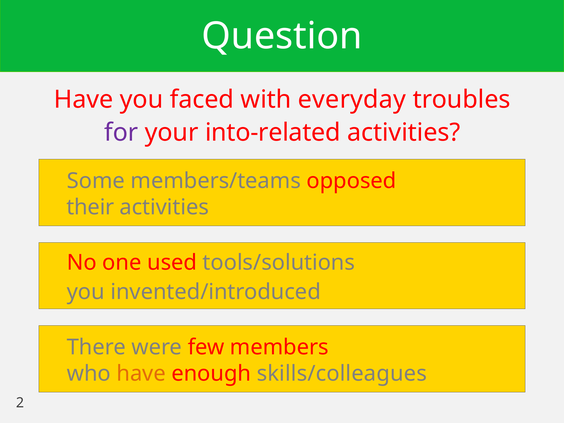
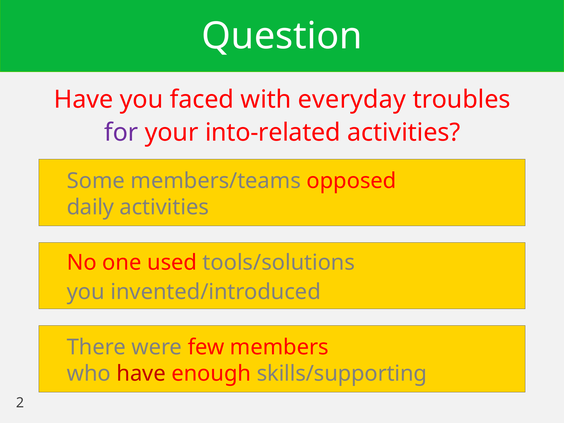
their: their -> daily (90, 207)
have colour: orange -> red (141, 373)
skills/colleagues: skills/colleagues -> skills/supporting (342, 373)
